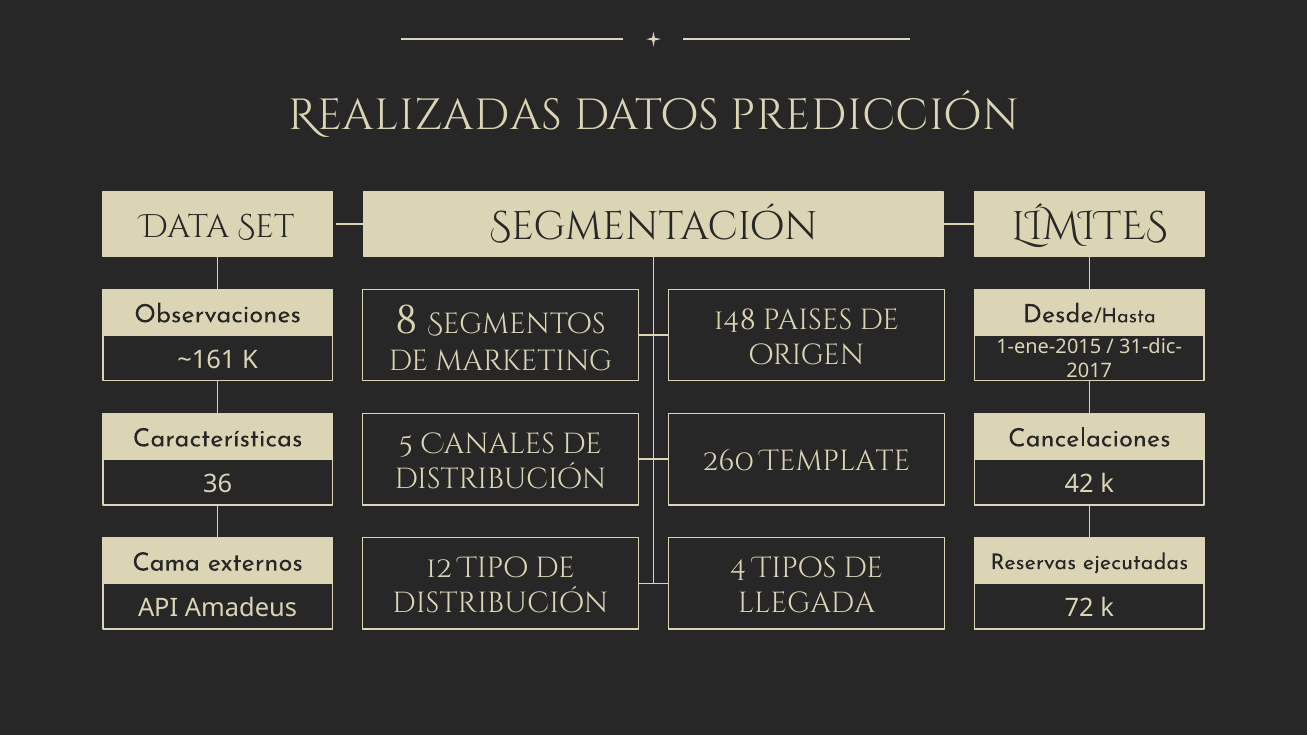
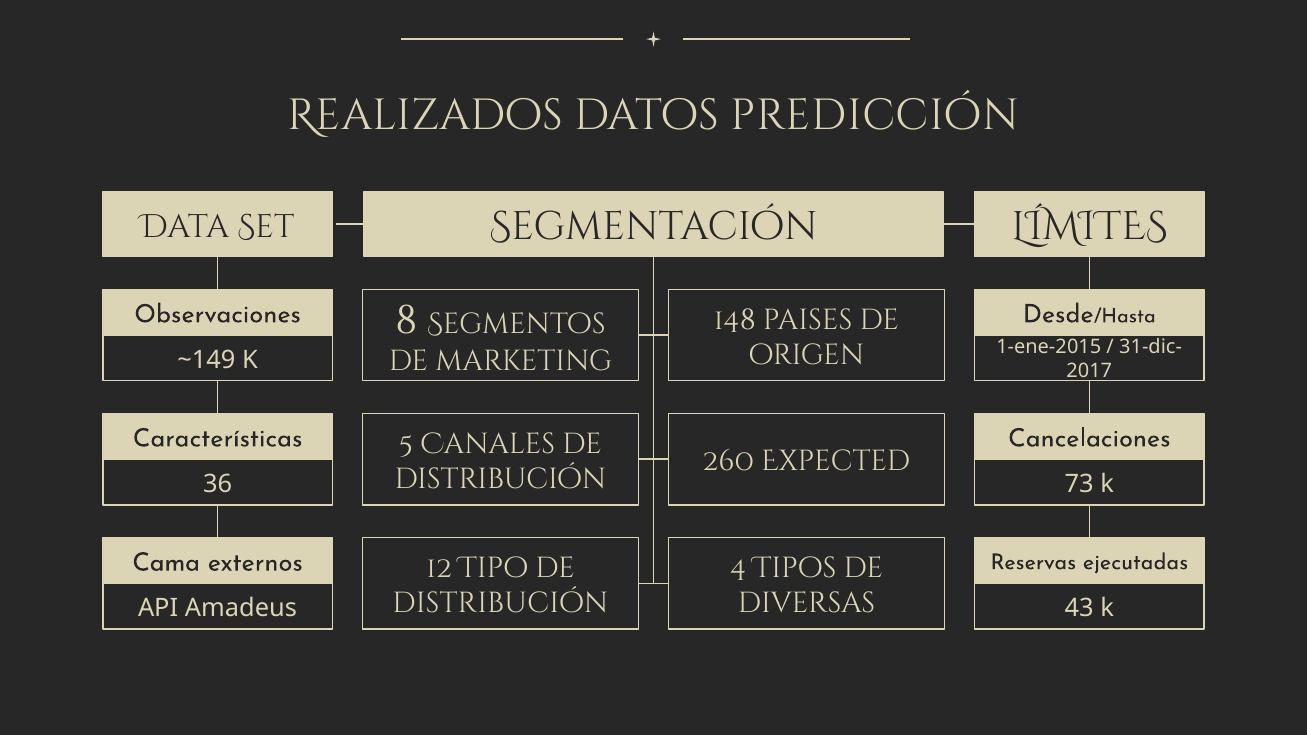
Realizadas: Realizadas -> Realizados (425, 115)
~161: ~161 -> ~149 (206, 360)
Template: Template -> Expected (836, 461)
42: 42 -> 73 (1079, 484)
llegada: llegada -> diversas (807, 603)
72: 72 -> 43 (1079, 608)
